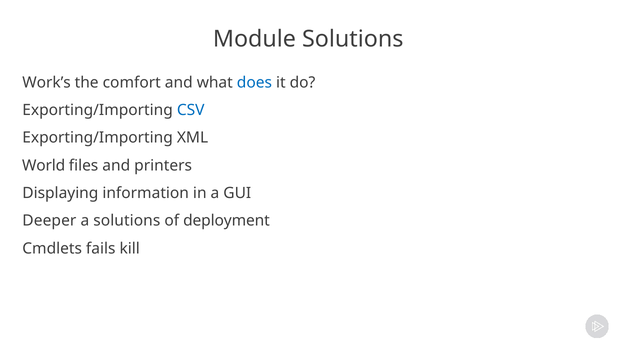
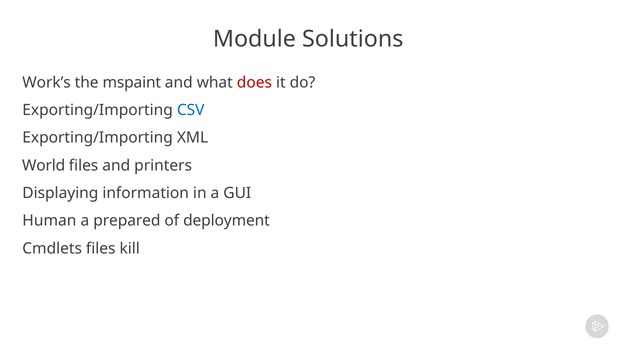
comfort: comfort -> mspaint (132, 83)
does colour: blue -> red (254, 83)
Deeper: Deeper -> Human (49, 221)
a solutions: solutions -> prepared (127, 221)
Cmdlets fails: fails -> files (101, 249)
